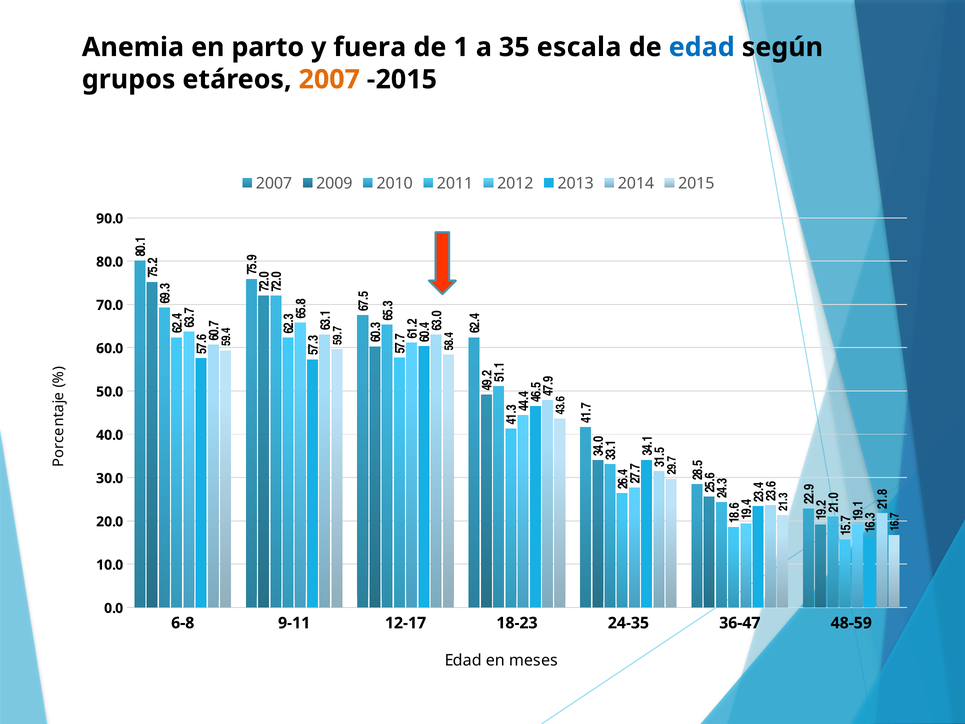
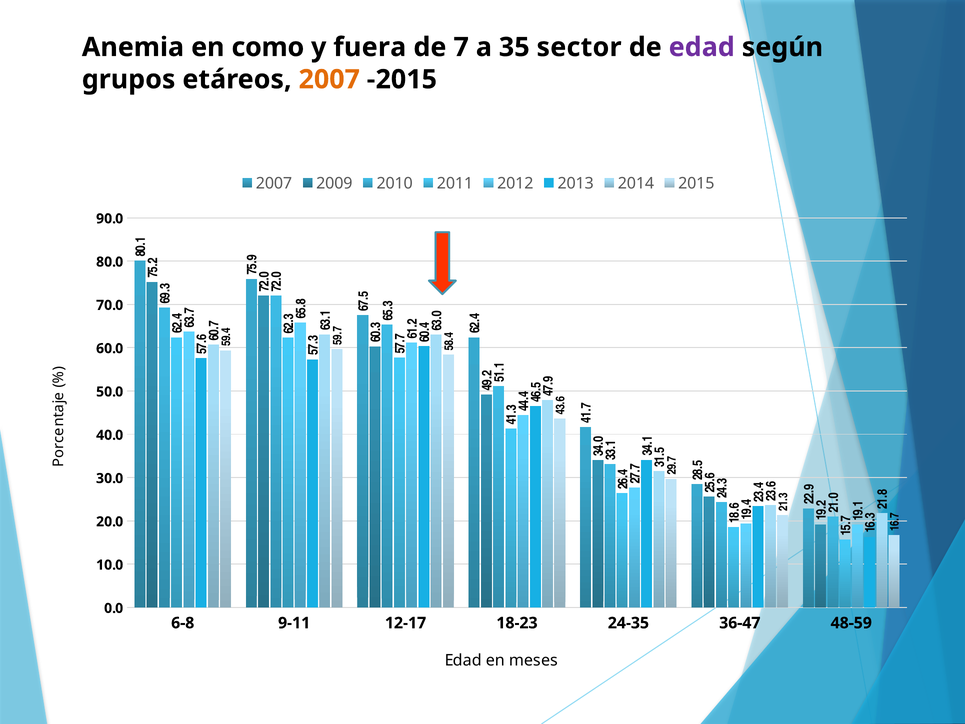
parto: parto -> como (268, 47)
de 1: 1 -> 7 (461, 47)
escala: escala -> sector (579, 47)
edad colour: blue -> purple (702, 47)
